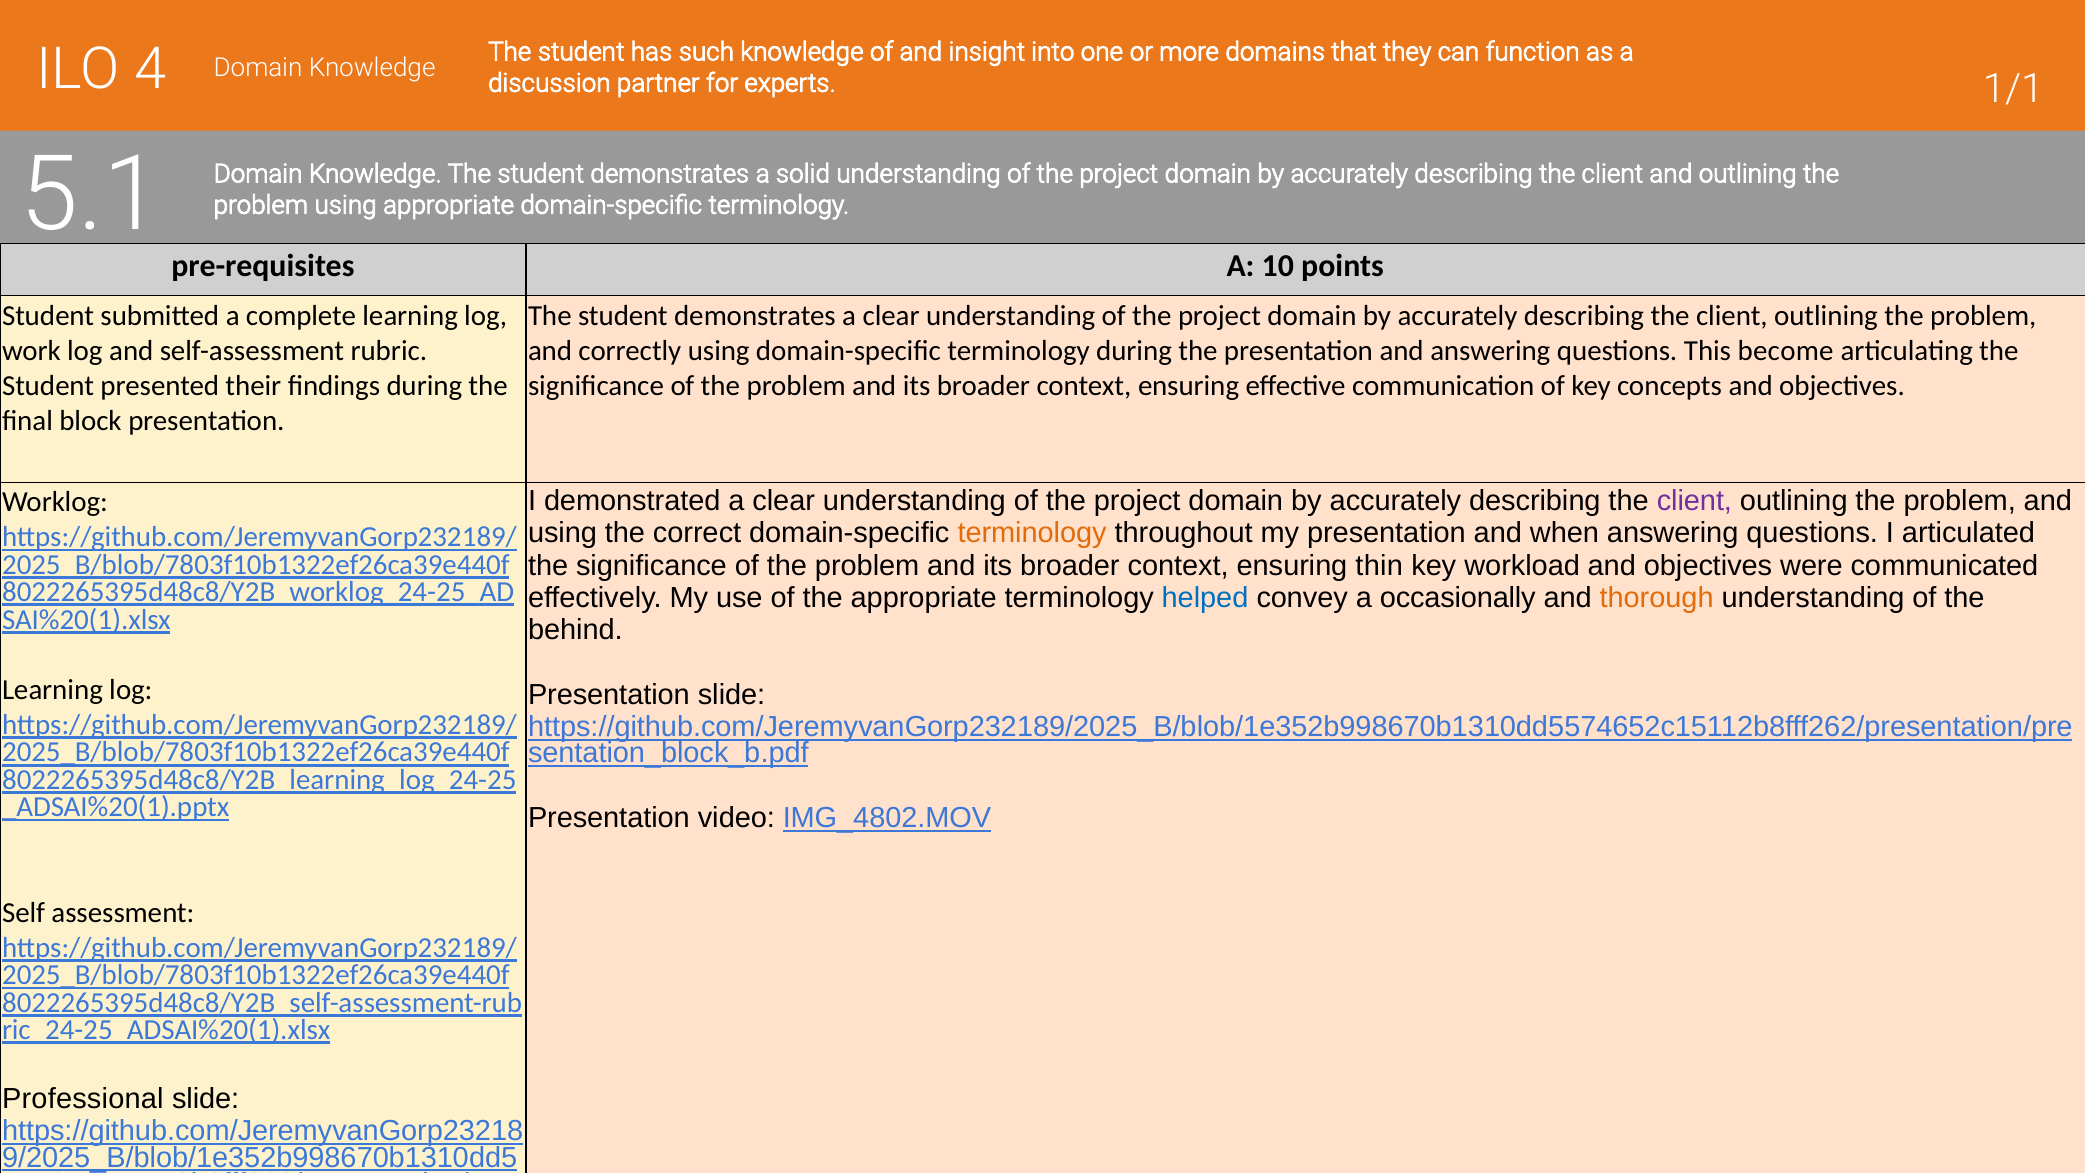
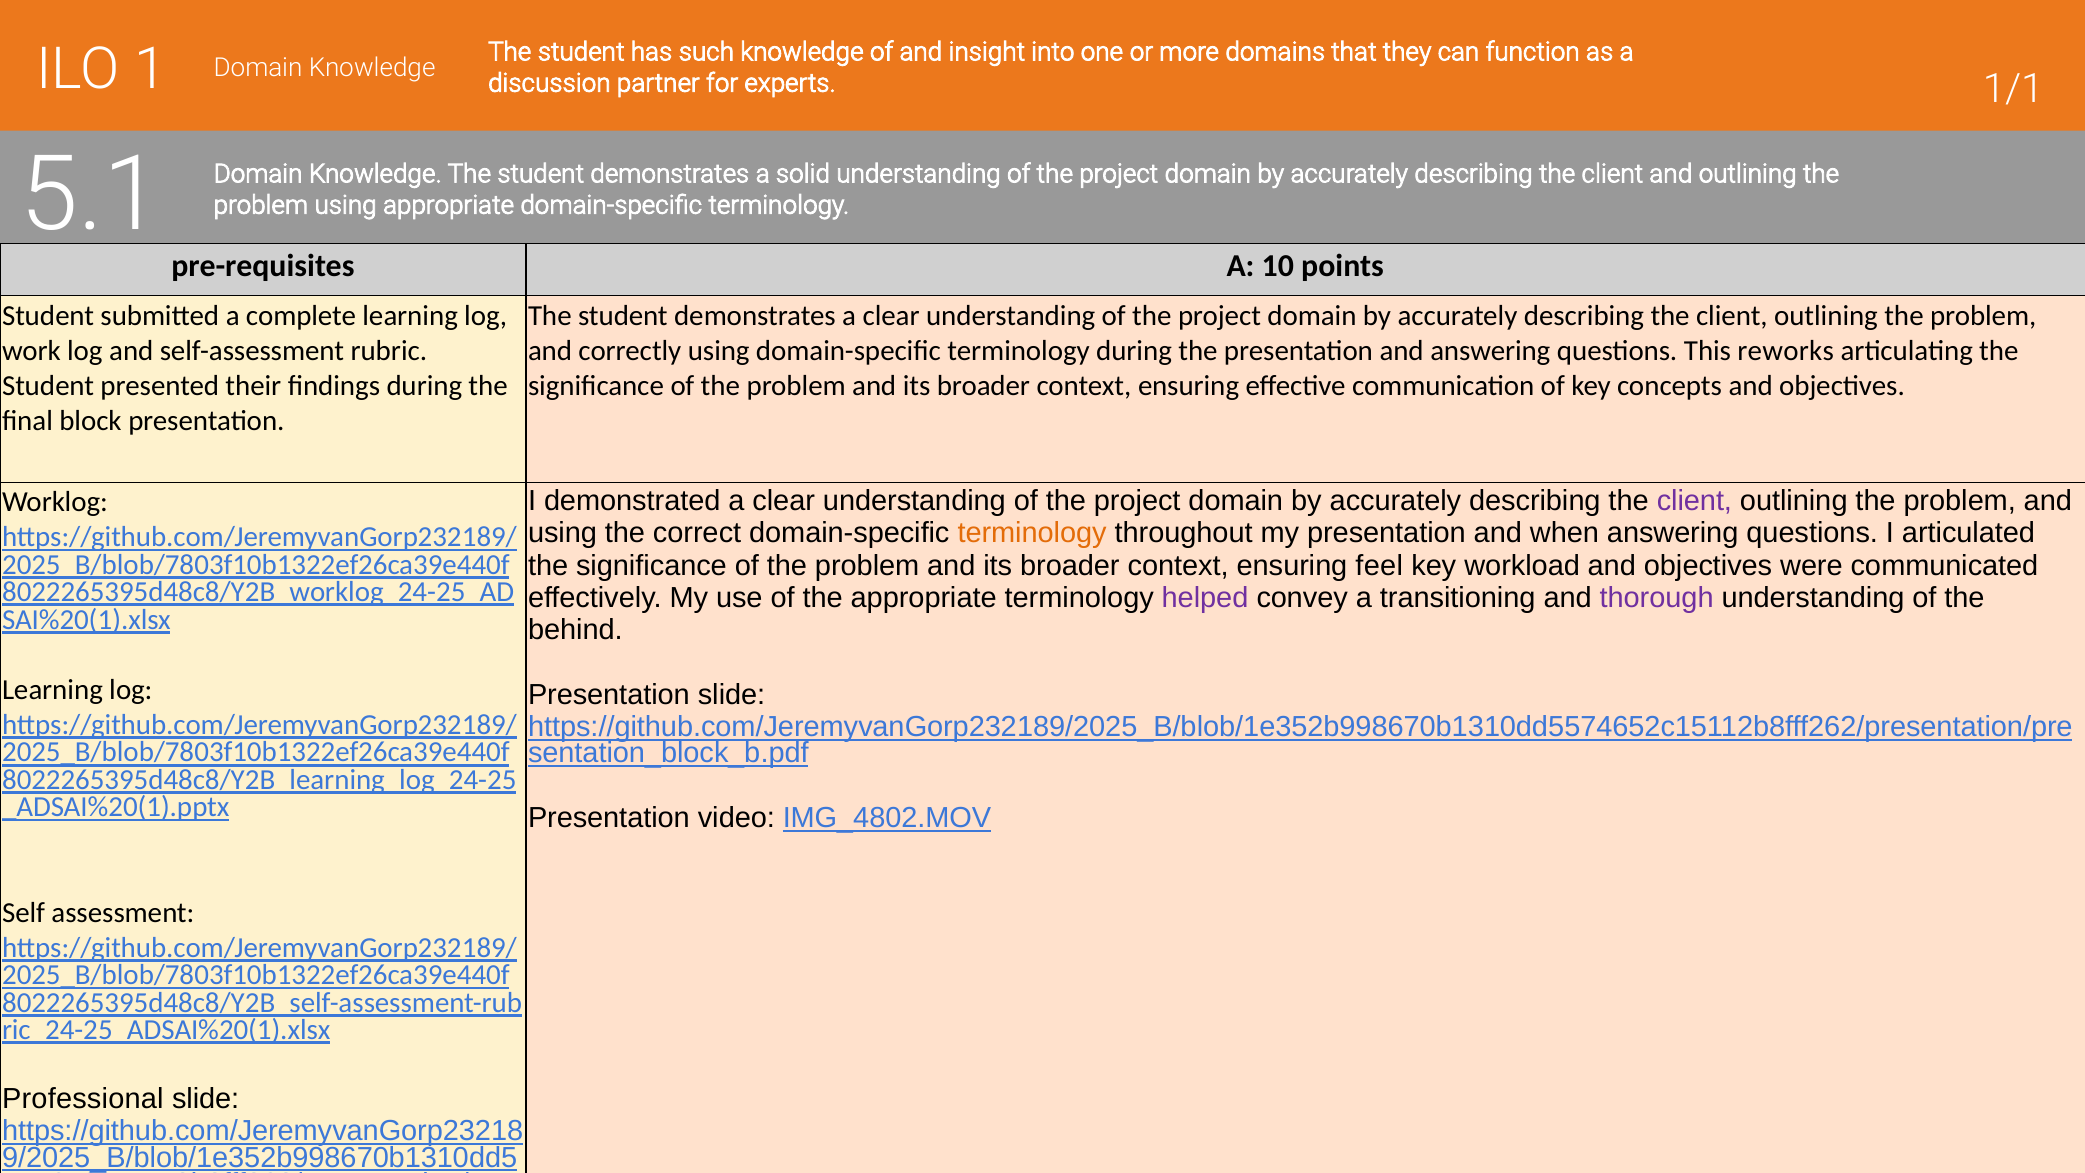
4: 4 -> 1 (150, 70)
become: become -> reworks (1786, 351)
thin: thin -> feel (1379, 565)
helped colour: blue -> purple (1205, 598)
occasionally: occasionally -> transitioning (1458, 598)
thorough colour: orange -> purple (1657, 598)
